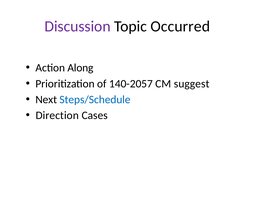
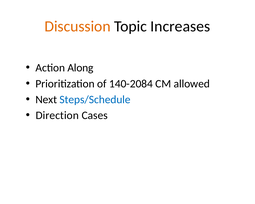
Discussion colour: purple -> orange (78, 26)
Occurred: Occurred -> Increases (180, 26)
140-2057: 140-2057 -> 140-2084 (131, 84)
suggest: suggest -> allowed (192, 84)
